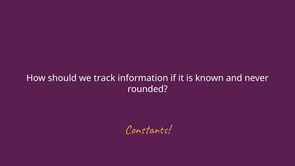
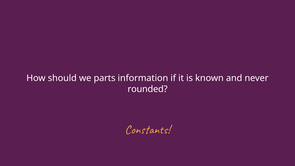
track: track -> parts (105, 78)
